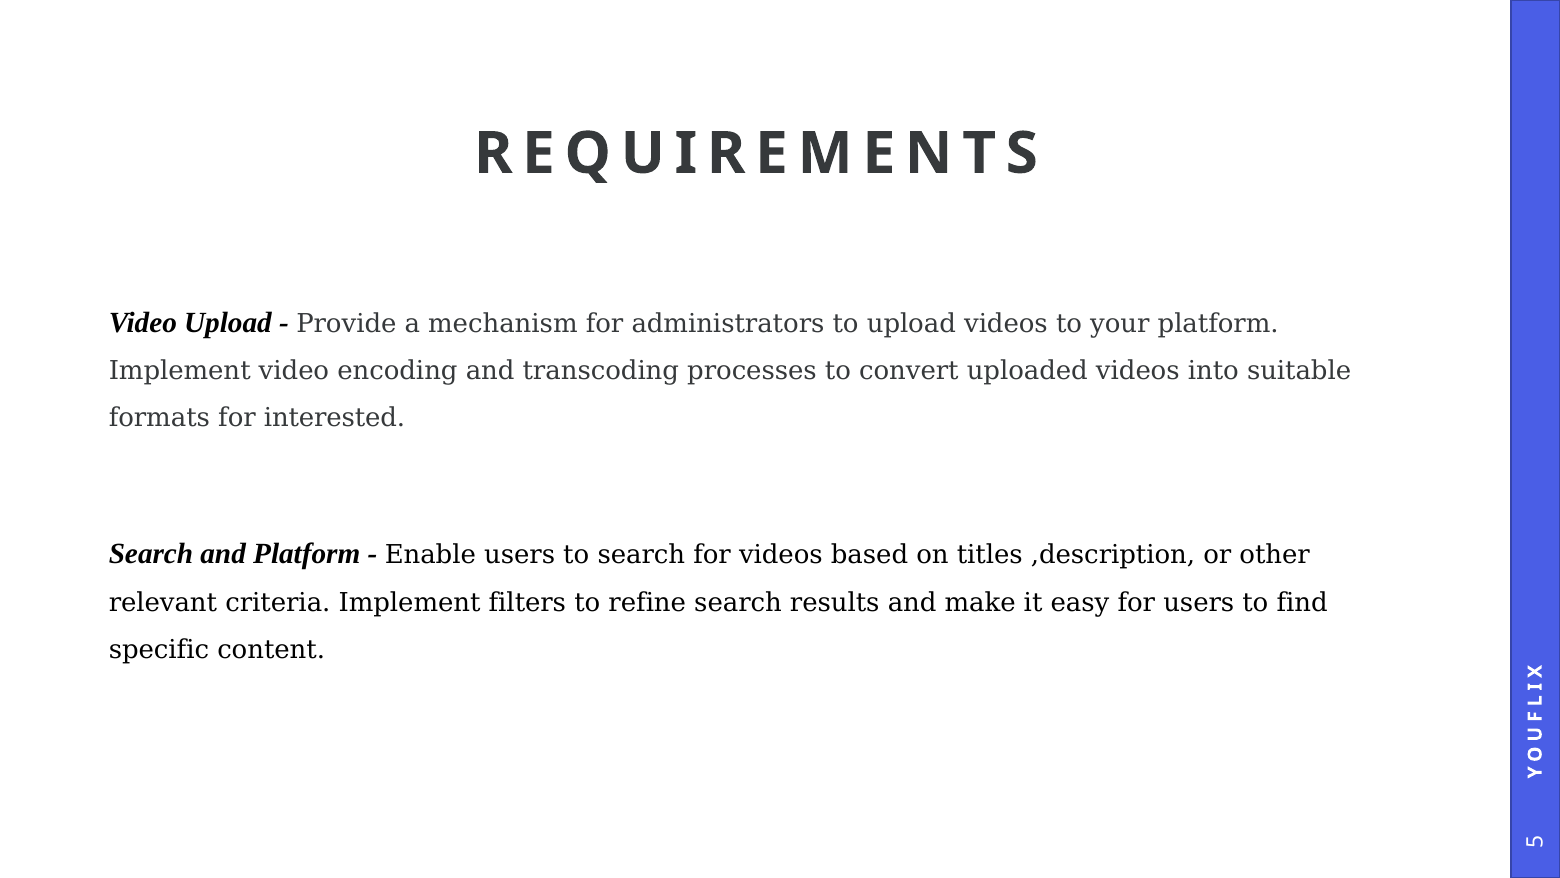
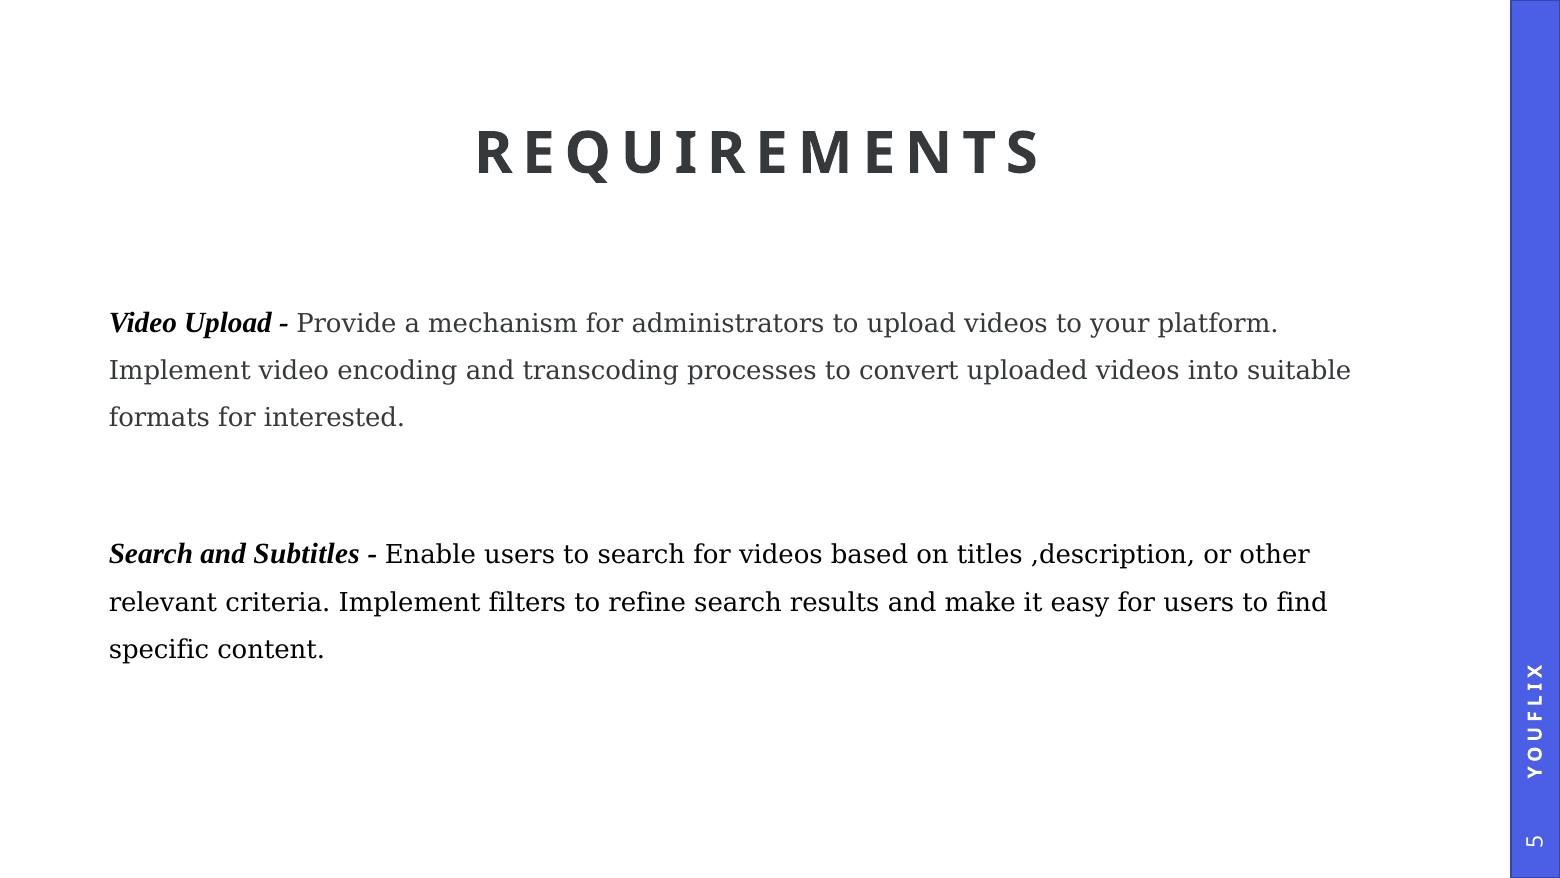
and Platform: Platform -> Subtitles (307, 554)
